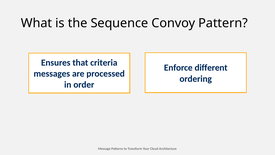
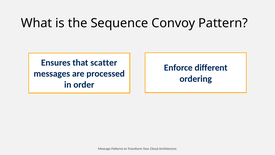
criteria: criteria -> scatter (104, 63)
